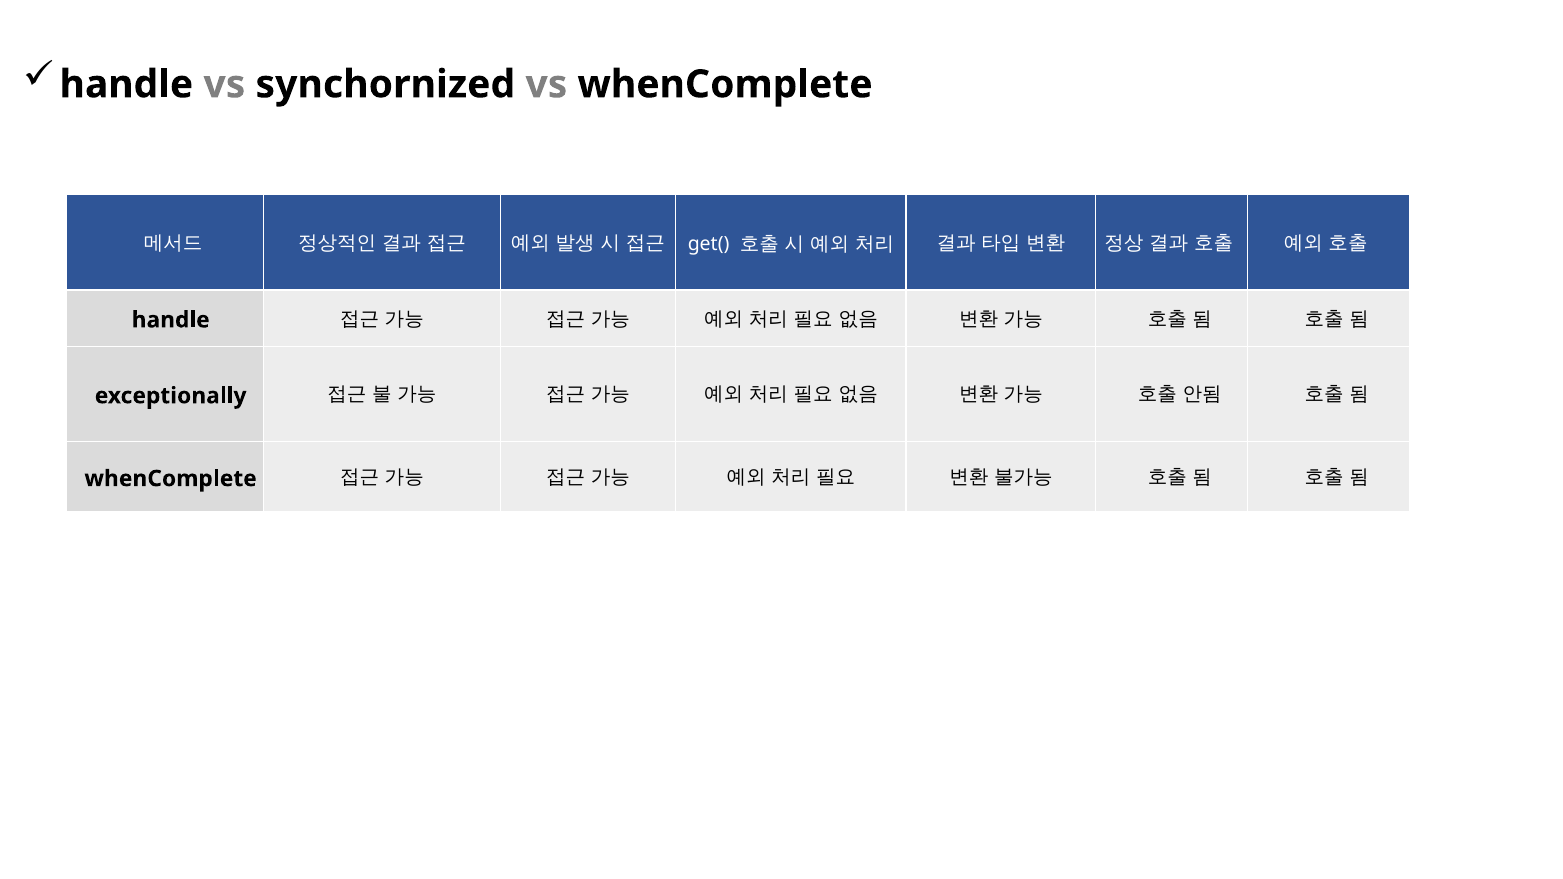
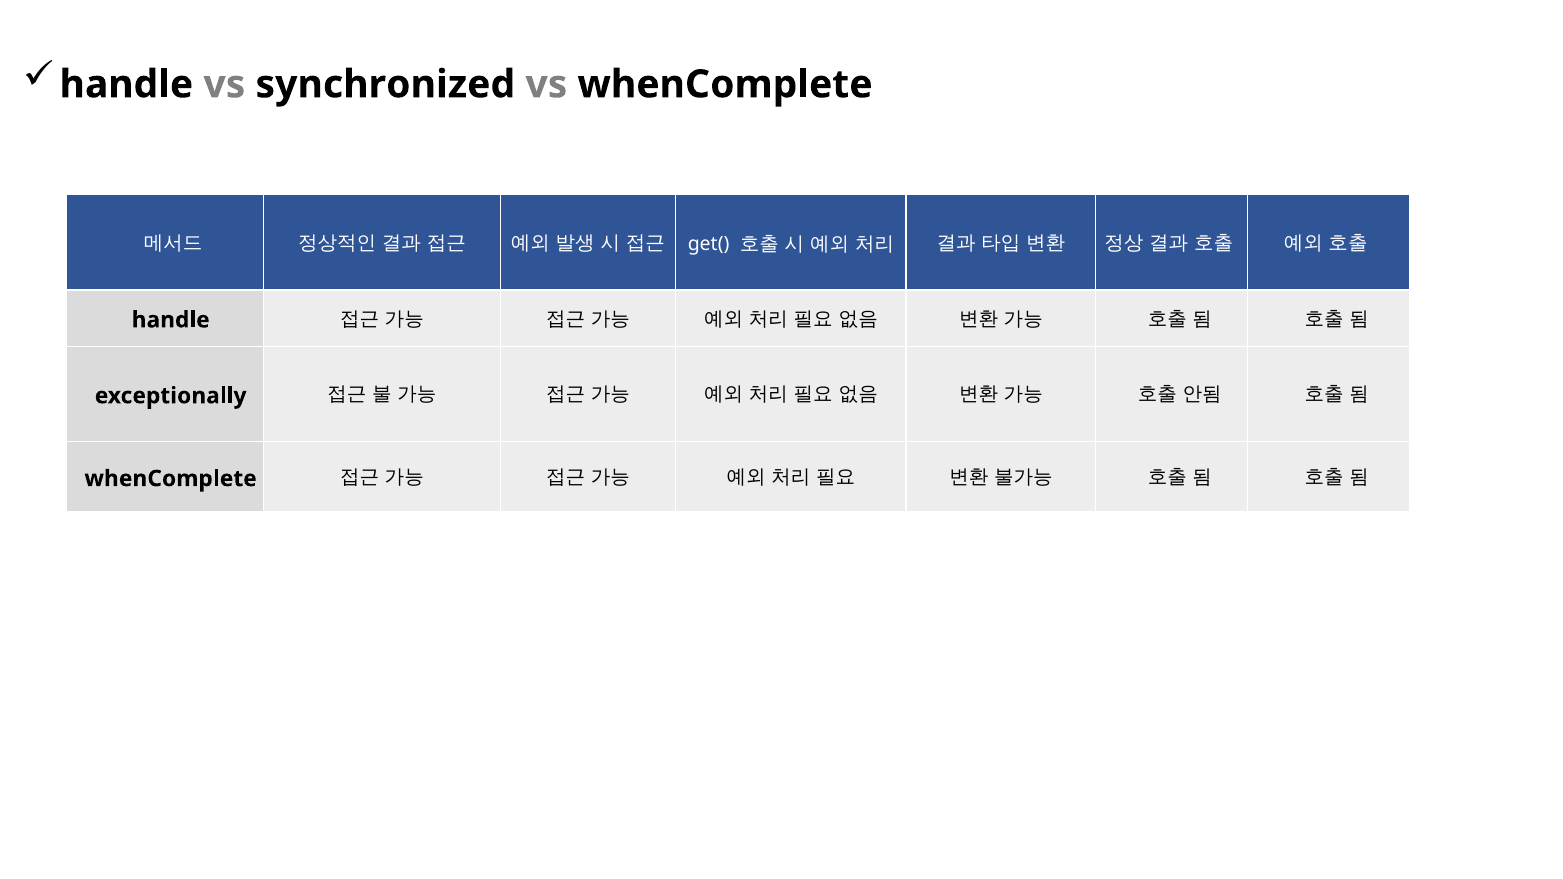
synchornized: synchornized -> synchronized (385, 84)
